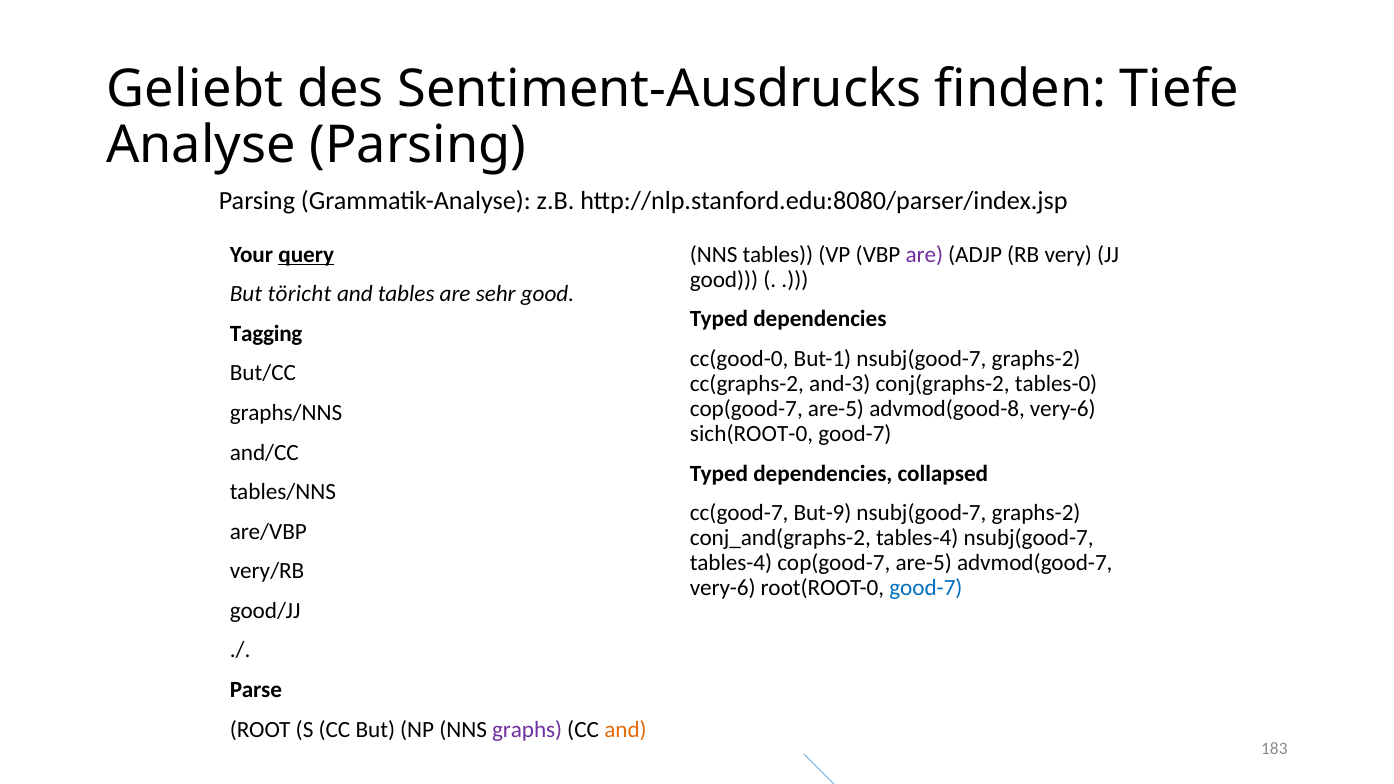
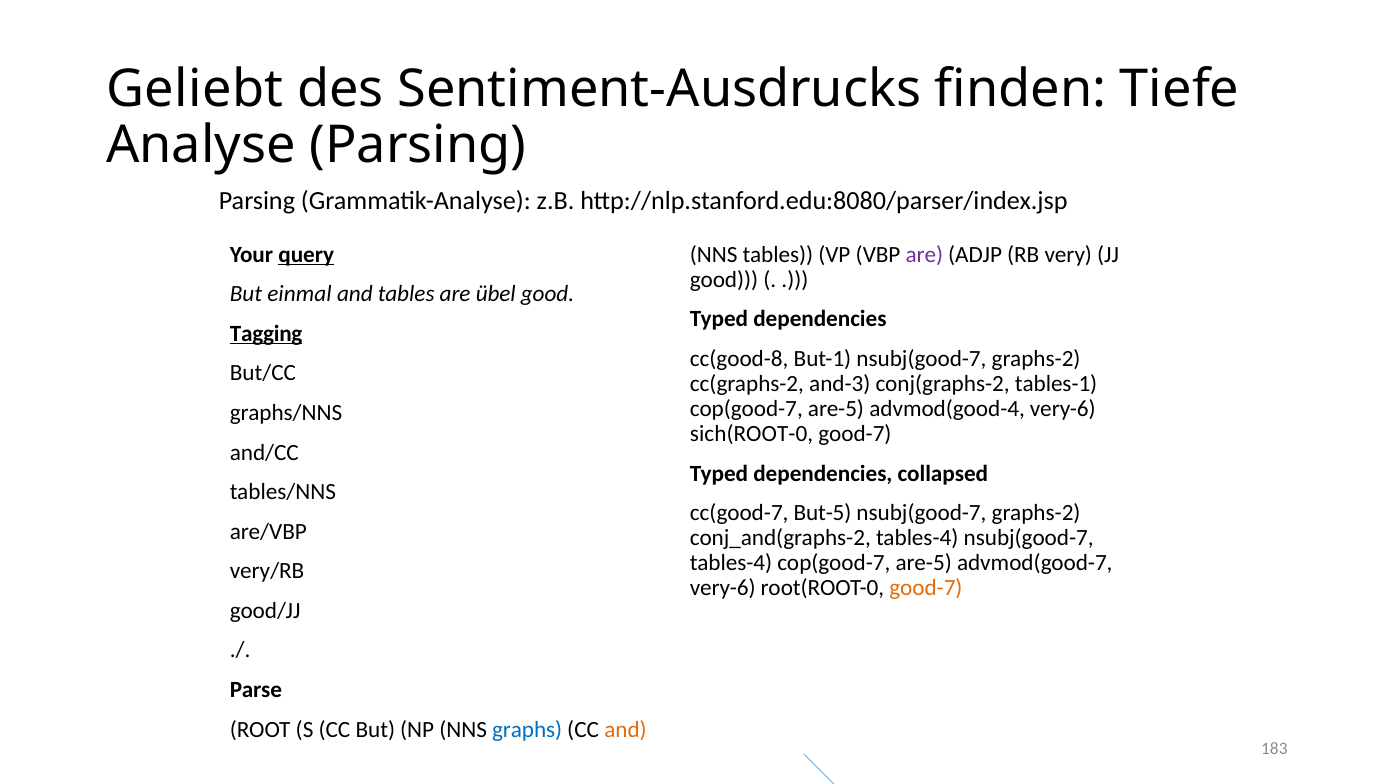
töricht: töricht -> einmal (300, 294)
sehr: sehr -> übel (496, 294)
Tagging underline: none -> present (266, 334)
cc(good-0: cc(good-0 -> cc(good-8 (739, 359)
tables-0: tables-0 -> tables-1 (1056, 384)
advmod(good-8: advmod(good-8 -> advmod(good-4 (947, 409)
But-9: But-9 -> But-5 (823, 513)
good-7 colour: blue -> orange (926, 588)
graphs colour: purple -> blue (527, 730)
